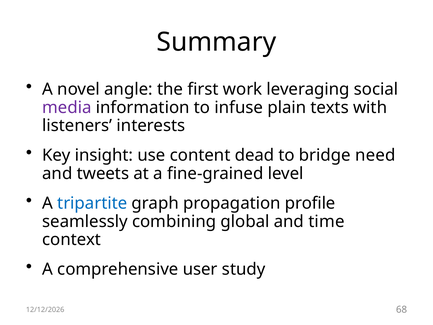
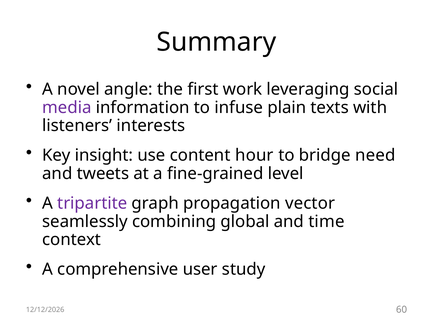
dead: dead -> hour (254, 155)
tripartite colour: blue -> purple (92, 203)
profile: profile -> vector (310, 203)
68: 68 -> 60 (402, 310)
